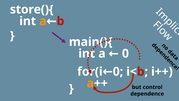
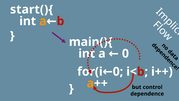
store(){: store(){ -> start(){ (32, 9)
